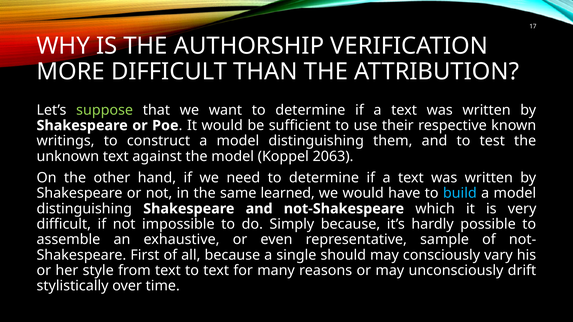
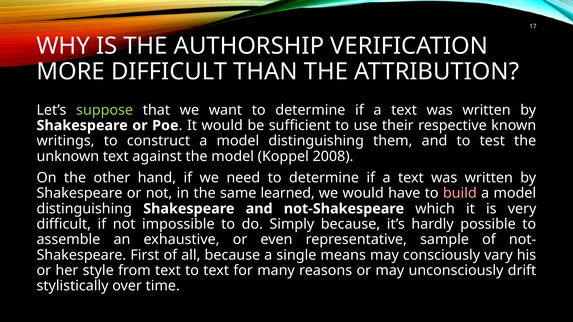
2063: 2063 -> 2008 (333, 157)
build colour: light blue -> pink (460, 193)
should: should -> means (343, 255)
